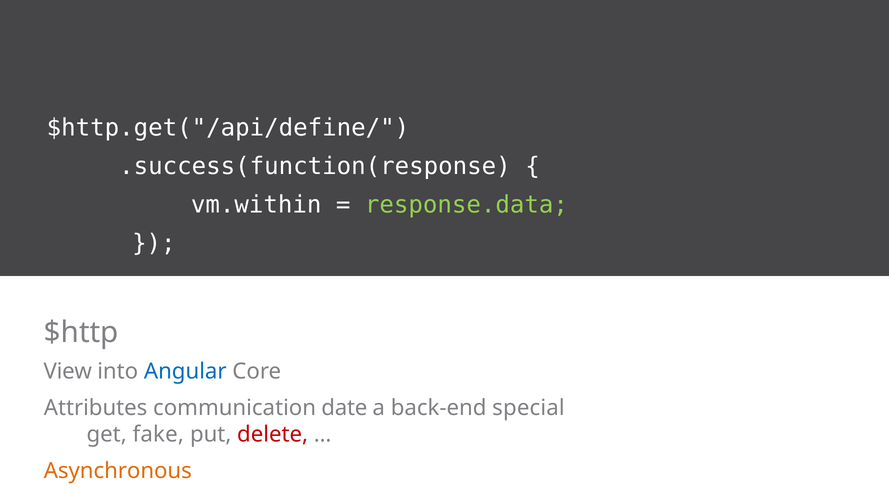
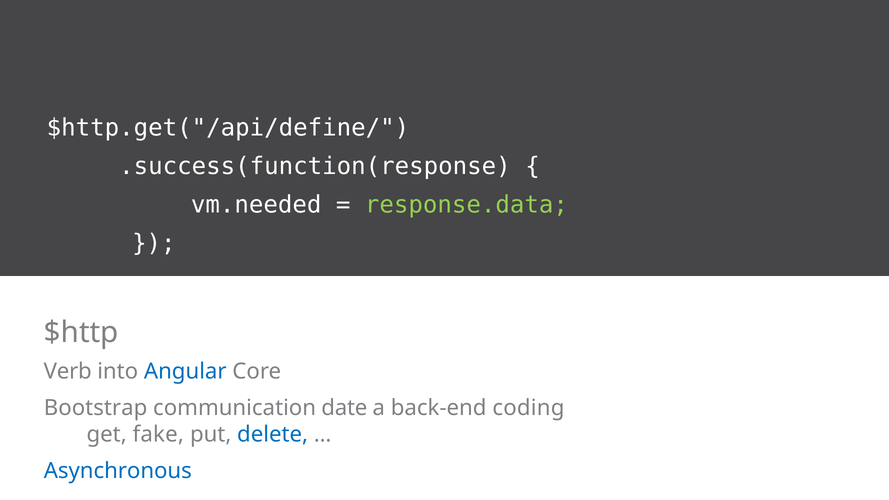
vm.within: vm.within -> vm.needed (256, 205)
View: View -> Verb (68, 371)
Attributes: Attributes -> Bootstrap (96, 408)
special: special -> coding (528, 408)
delete colour: red -> blue (273, 434)
Asynchronous colour: orange -> blue (118, 471)
